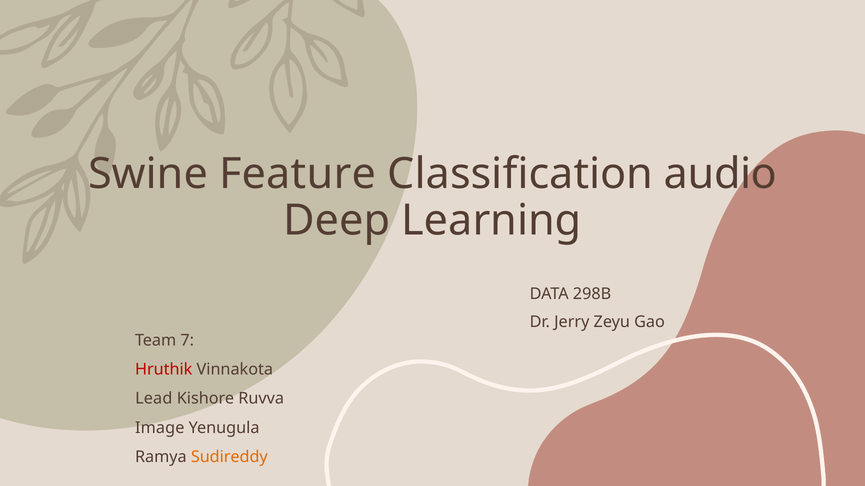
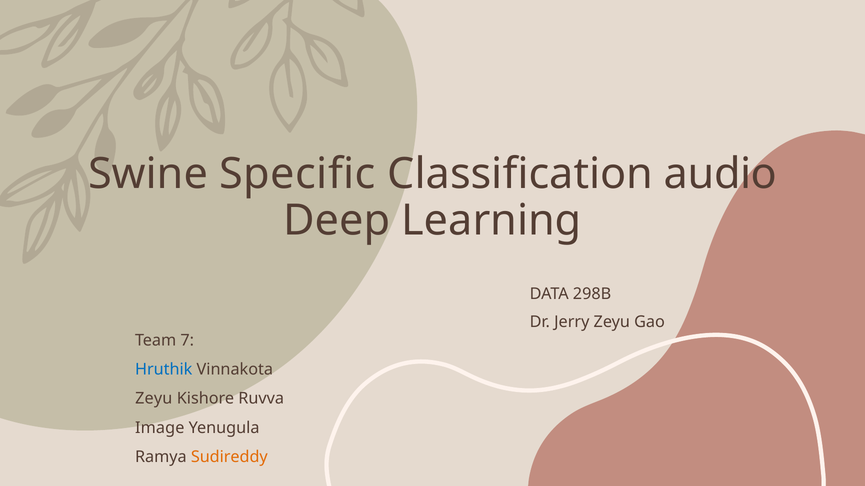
Feature: Feature -> Specific (297, 174)
Hruthik colour: red -> blue (164, 370)
Lead: Lead -> Zeyu (154, 399)
